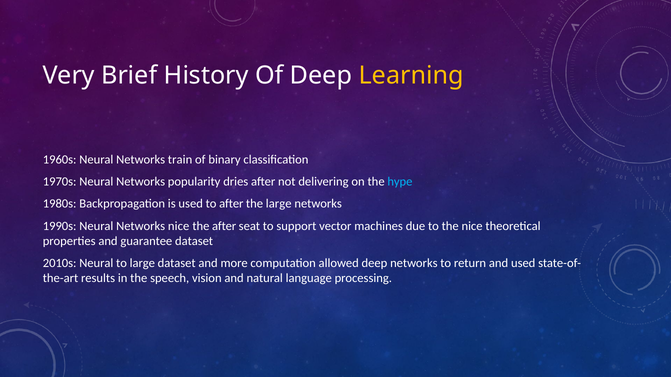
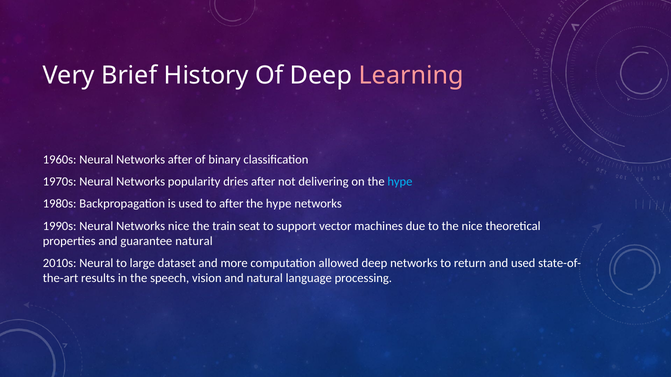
Learning colour: yellow -> pink (411, 75)
Networks train: train -> after (180, 160)
large: large -> hype (279, 204)
the after: after -> train (224, 226)
guarantee dataset: dataset -> natural (194, 241)
